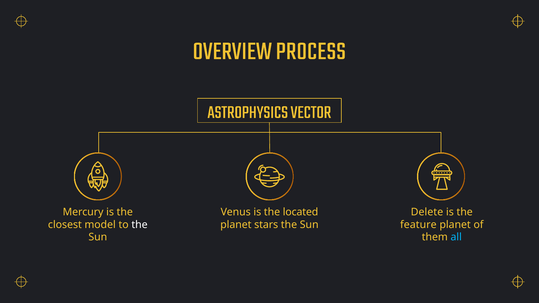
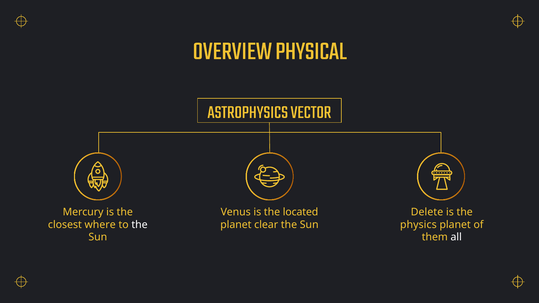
PROCESS: PROCESS -> PHYSICAL (311, 51)
model: model -> where (100, 225)
stars: stars -> clear (266, 225)
feature: feature -> physics (418, 225)
all colour: light blue -> white (456, 237)
